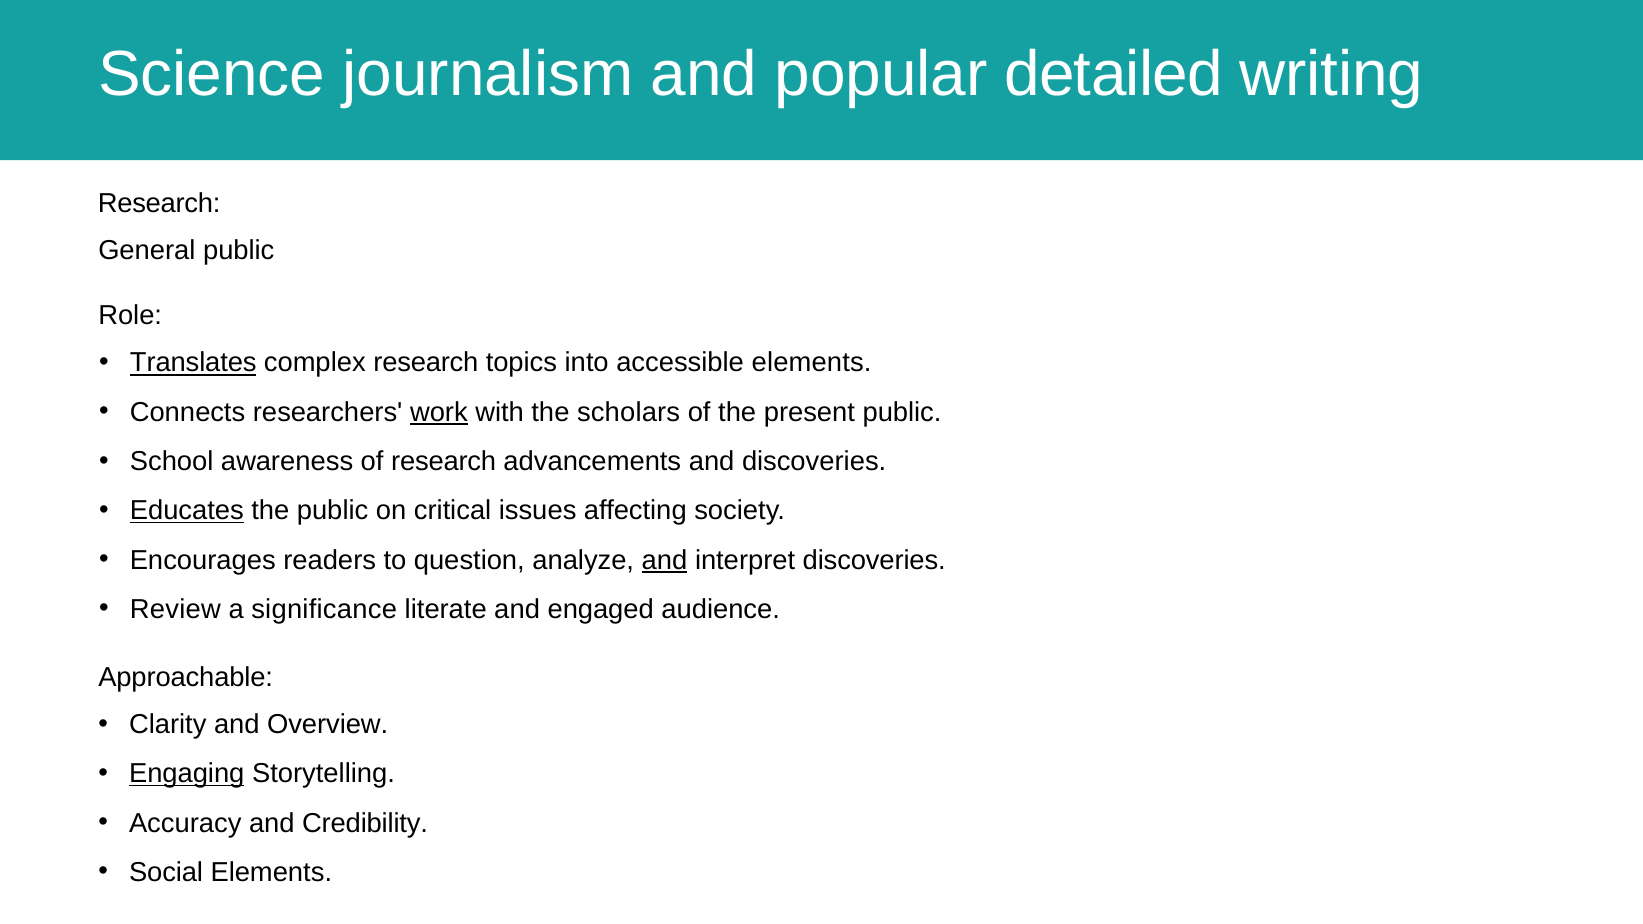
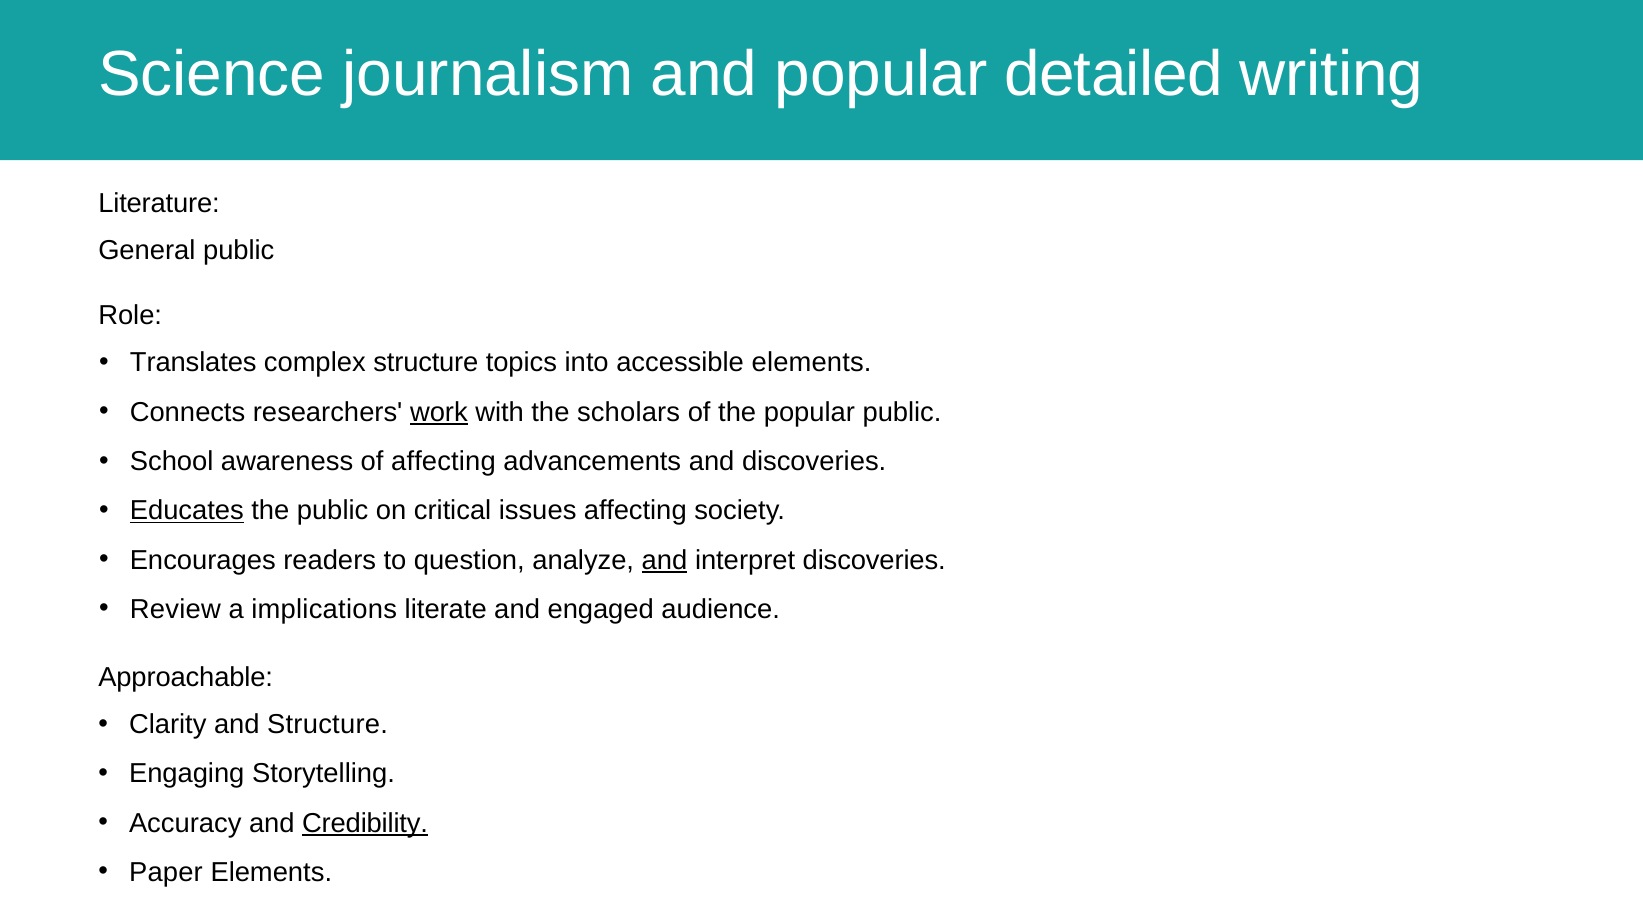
Research: Research -> Literature (159, 203)
Translates underline: present -> none (193, 363)
complex research: research -> structure (426, 363)
the present: present -> popular (809, 412)
of research: research -> affecting (443, 462)
significance: significance -> implications (324, 609)
and Overview: Overview -> Structure (328, 725)
Engaging underline: present -> none (187, 774)
Credibility underline: none -> present (365, 823)
Social: Social -> Paper (166, 873)
